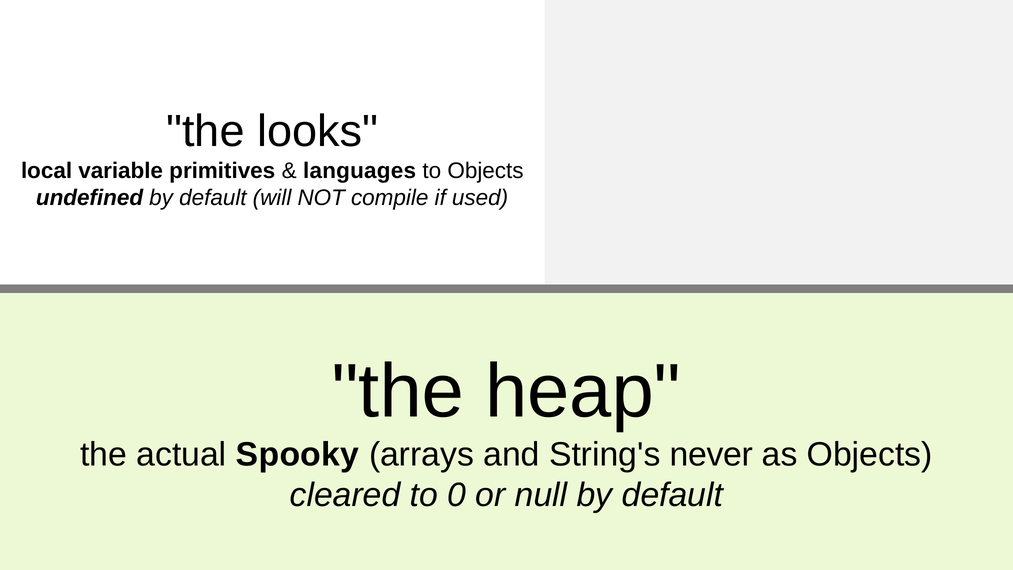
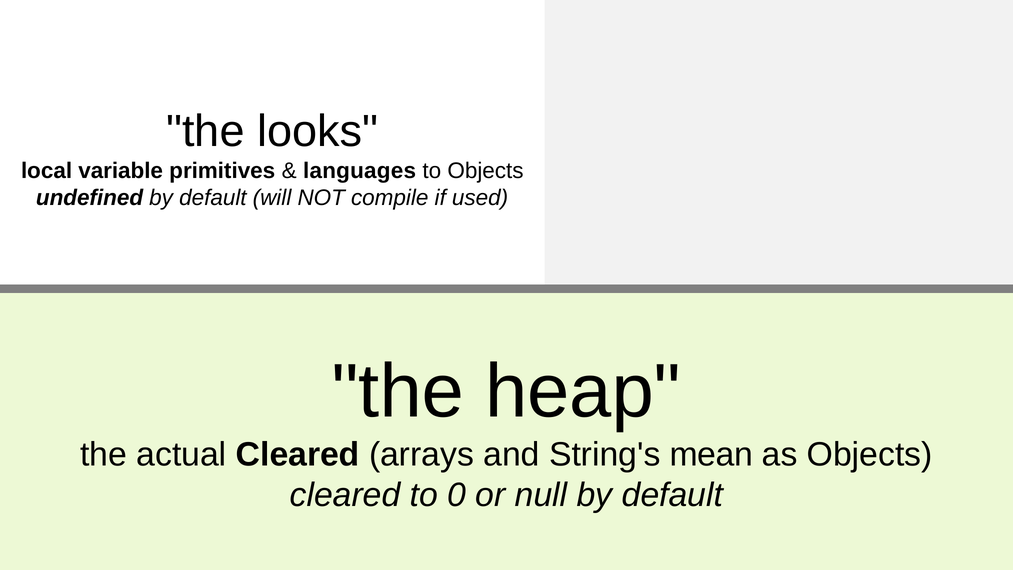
actual Spooky: Spooky -> Cleared (298, 455)
never: never -> mean (711, 455)
